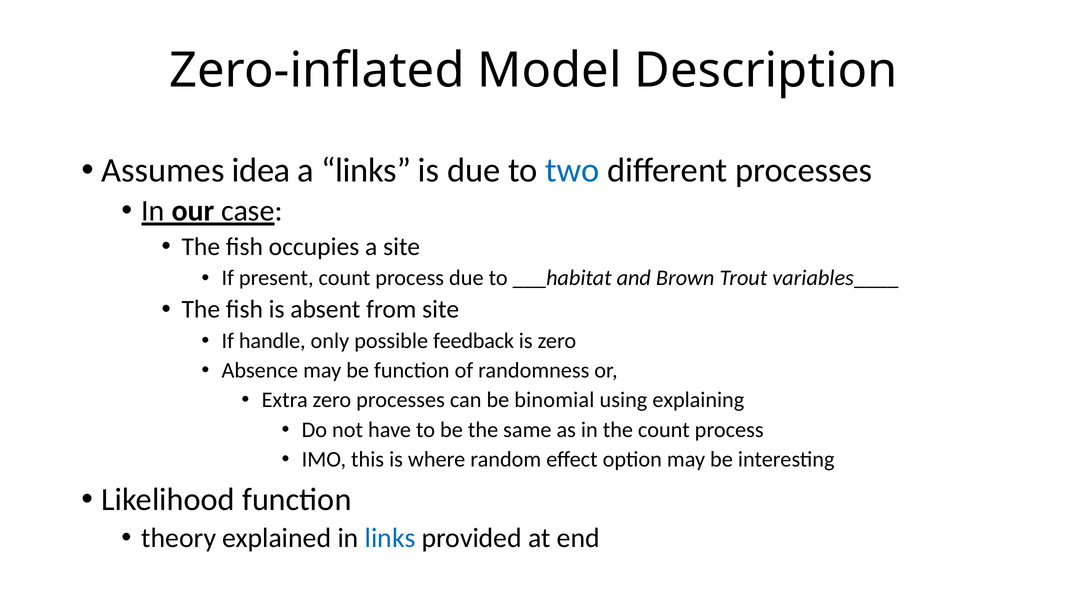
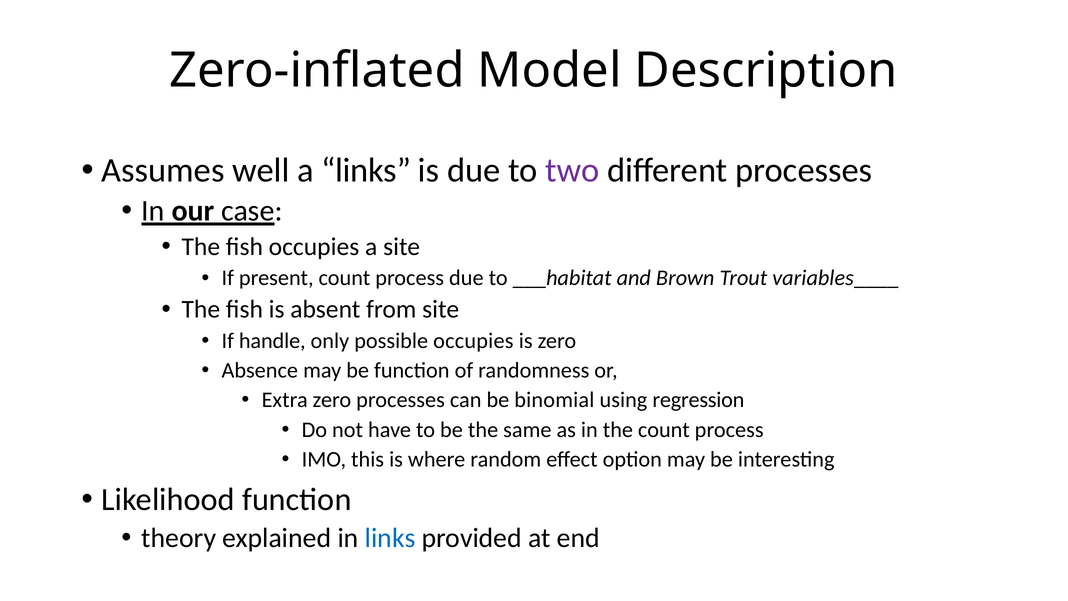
idea: idea -> well (261, 171)
two colour: blue -> purple (572, 171)
possible feedback: feedback -> occupies (473, 341)
explaining: explaining -> regression (698, 400)
